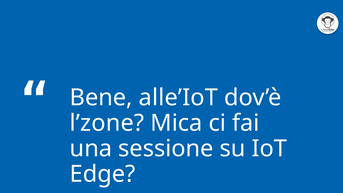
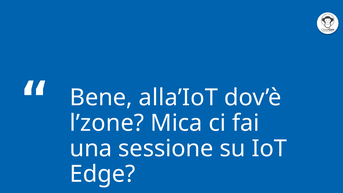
alle’IoT: alle’IoT -> alla’IoT (178, 98)
